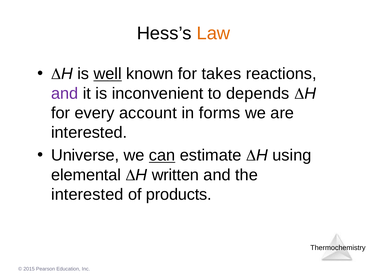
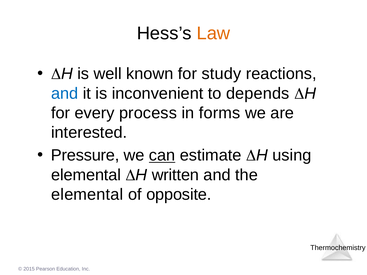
well underline: present -> none (108, 74)
takes: takes -> study (221, 74)
and colour: purple -> blue (65, 94)
account: account -> process (148, 113)
Universe: Universe -> Pressure (85, 156)
interested: interested -> elemental (87, 195)
products: products -> opposite (179, 195)
